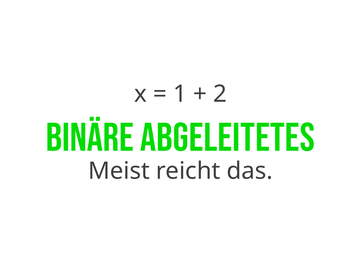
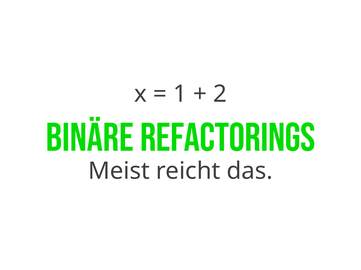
Abgeleitetes: Abgeleitetes -> Refactorings (228, 138)
